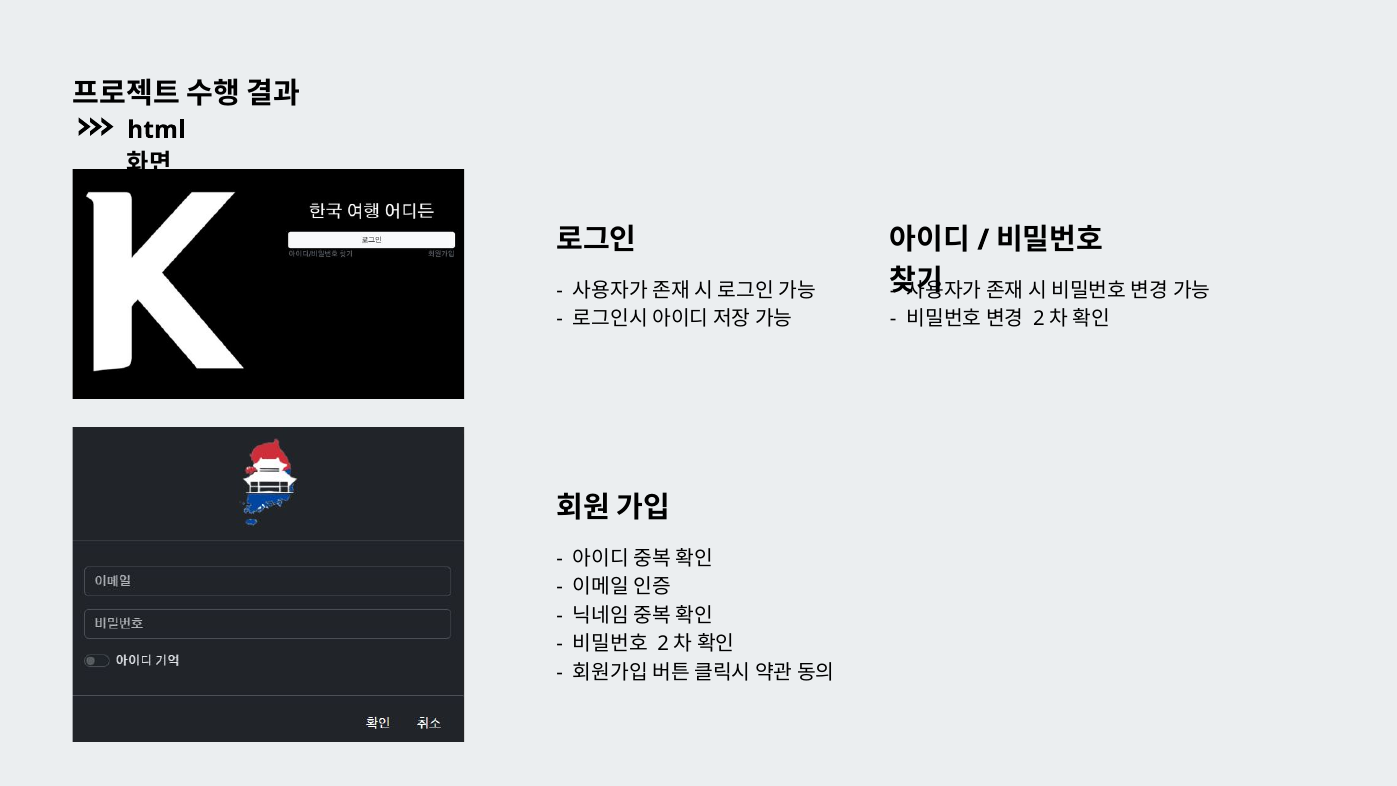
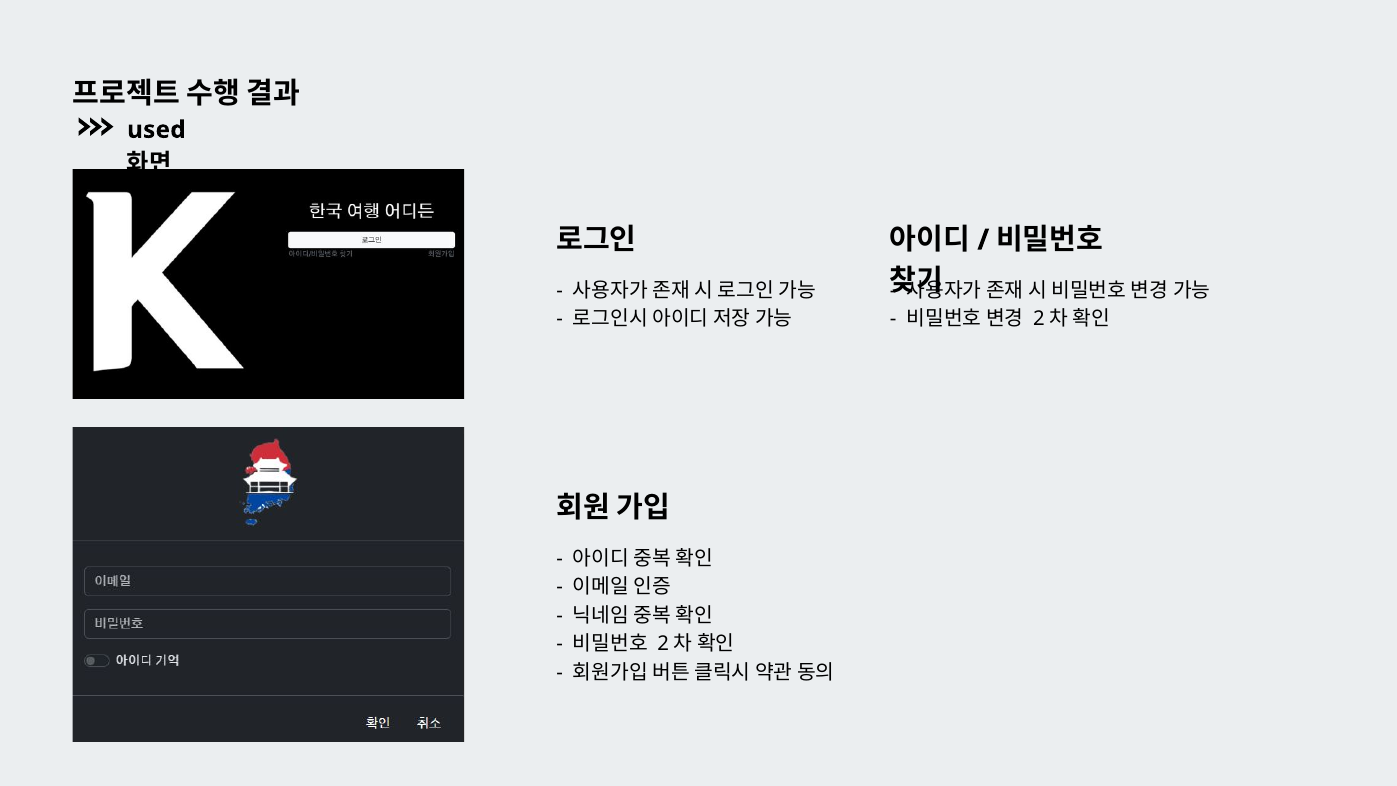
html: html -> used (156, 130)
